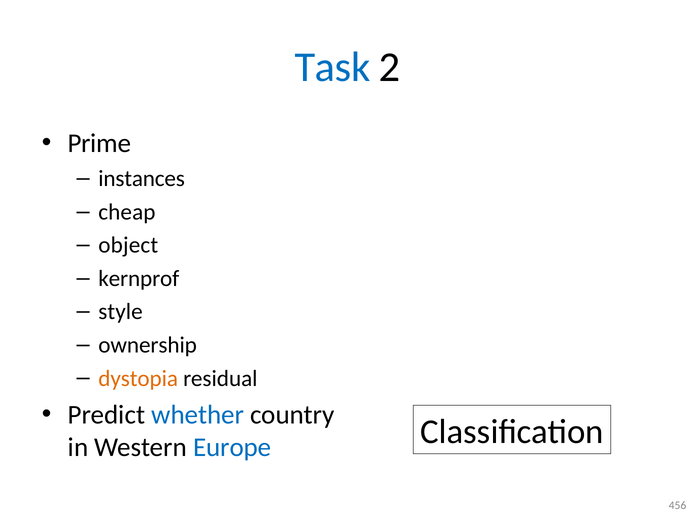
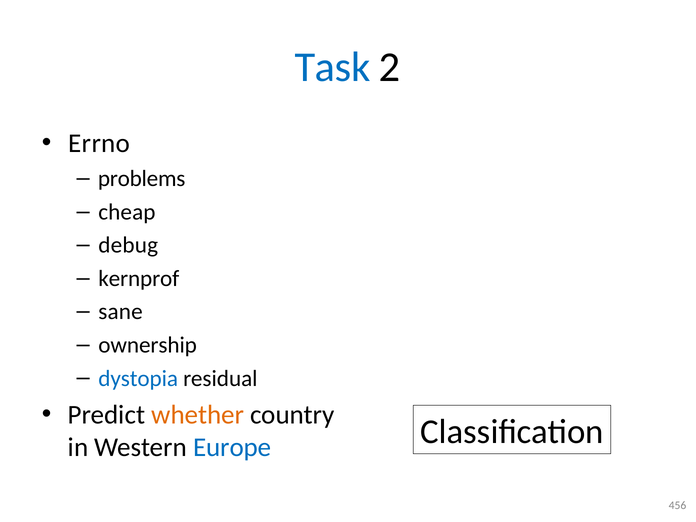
Prime: Prime -> Errno (99, 143)
instances: instances -> problems (142, 179)
object: object -> debug (128, 245)
style: style -> sane (120, 312)
dystopia colour: orange -> blue (138, 378)
whether colour: blue -> orange (198, 415)
